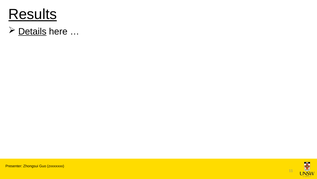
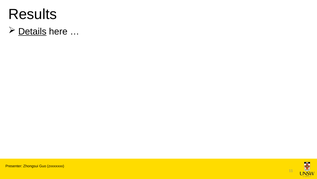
Results underline: present -> none (33, 14)
